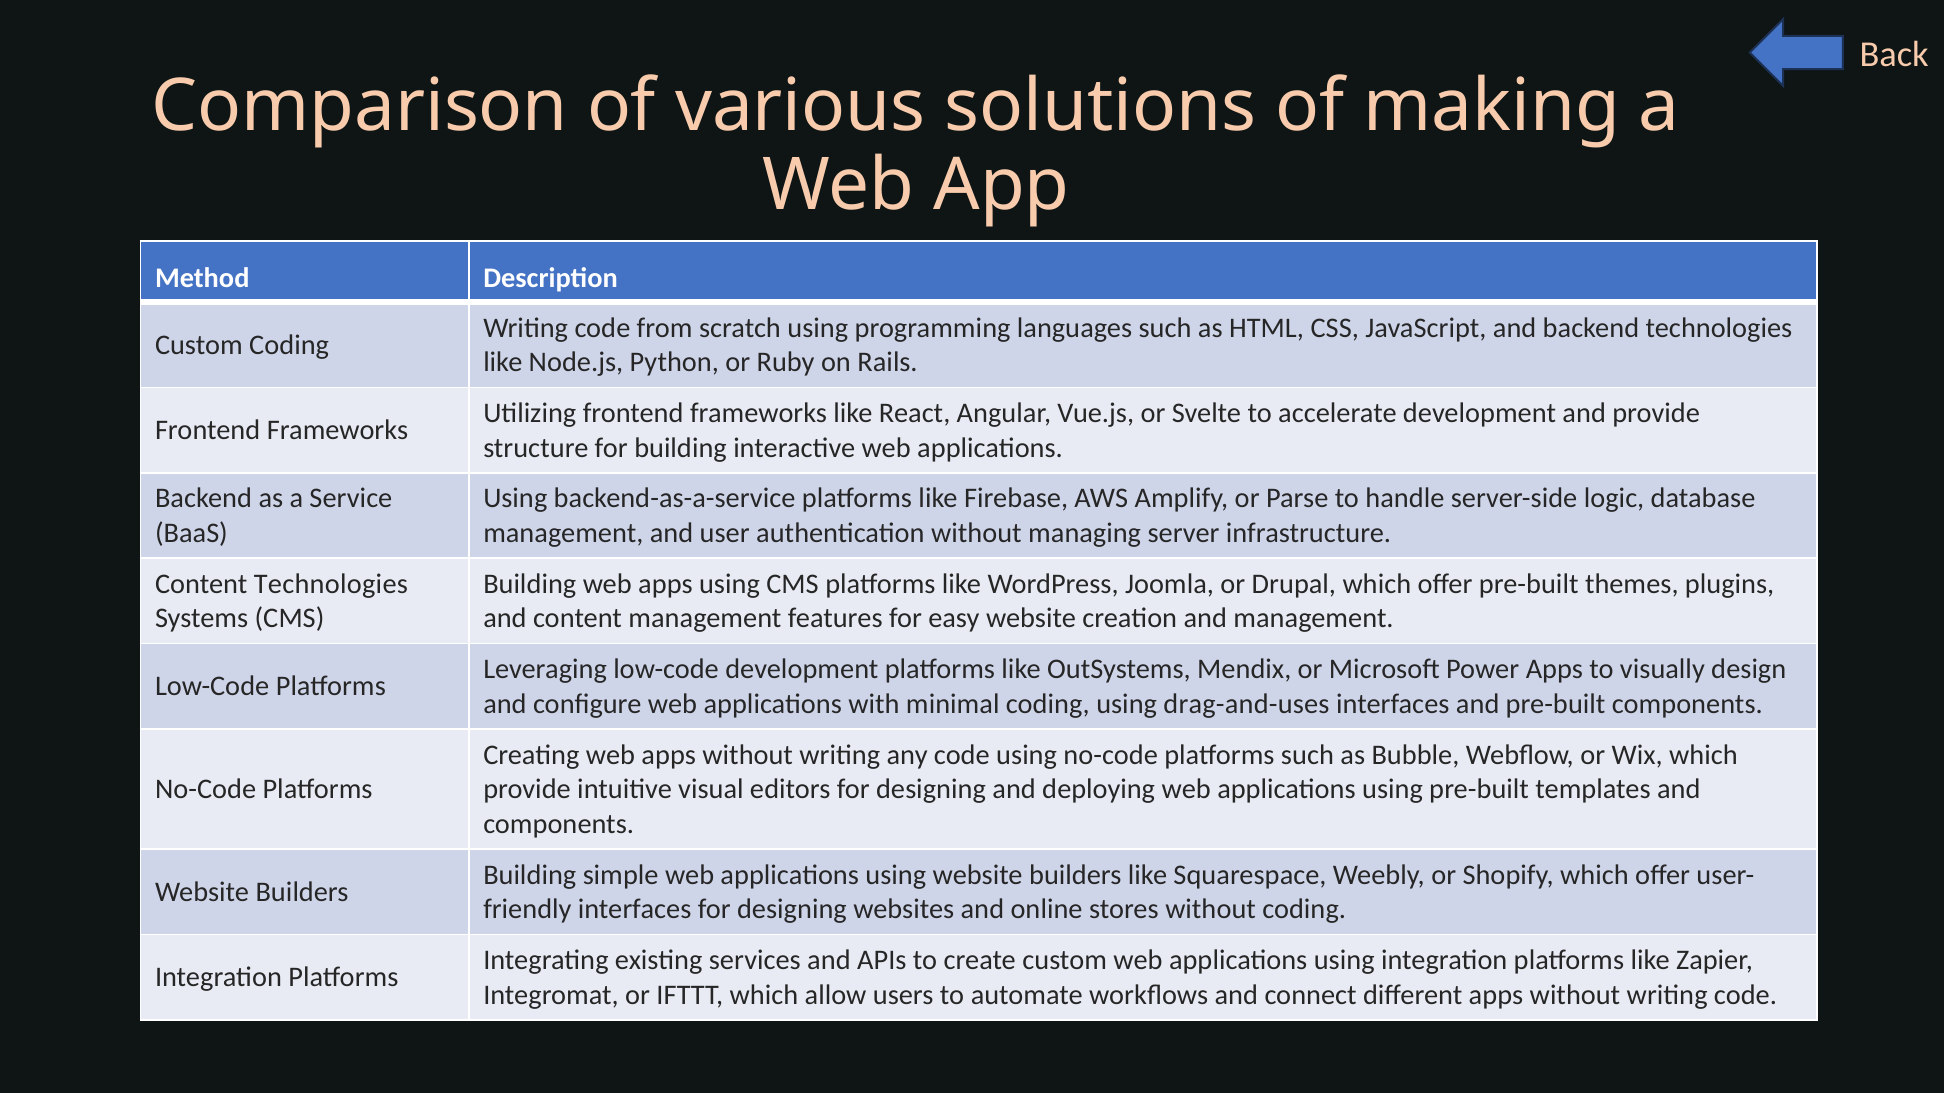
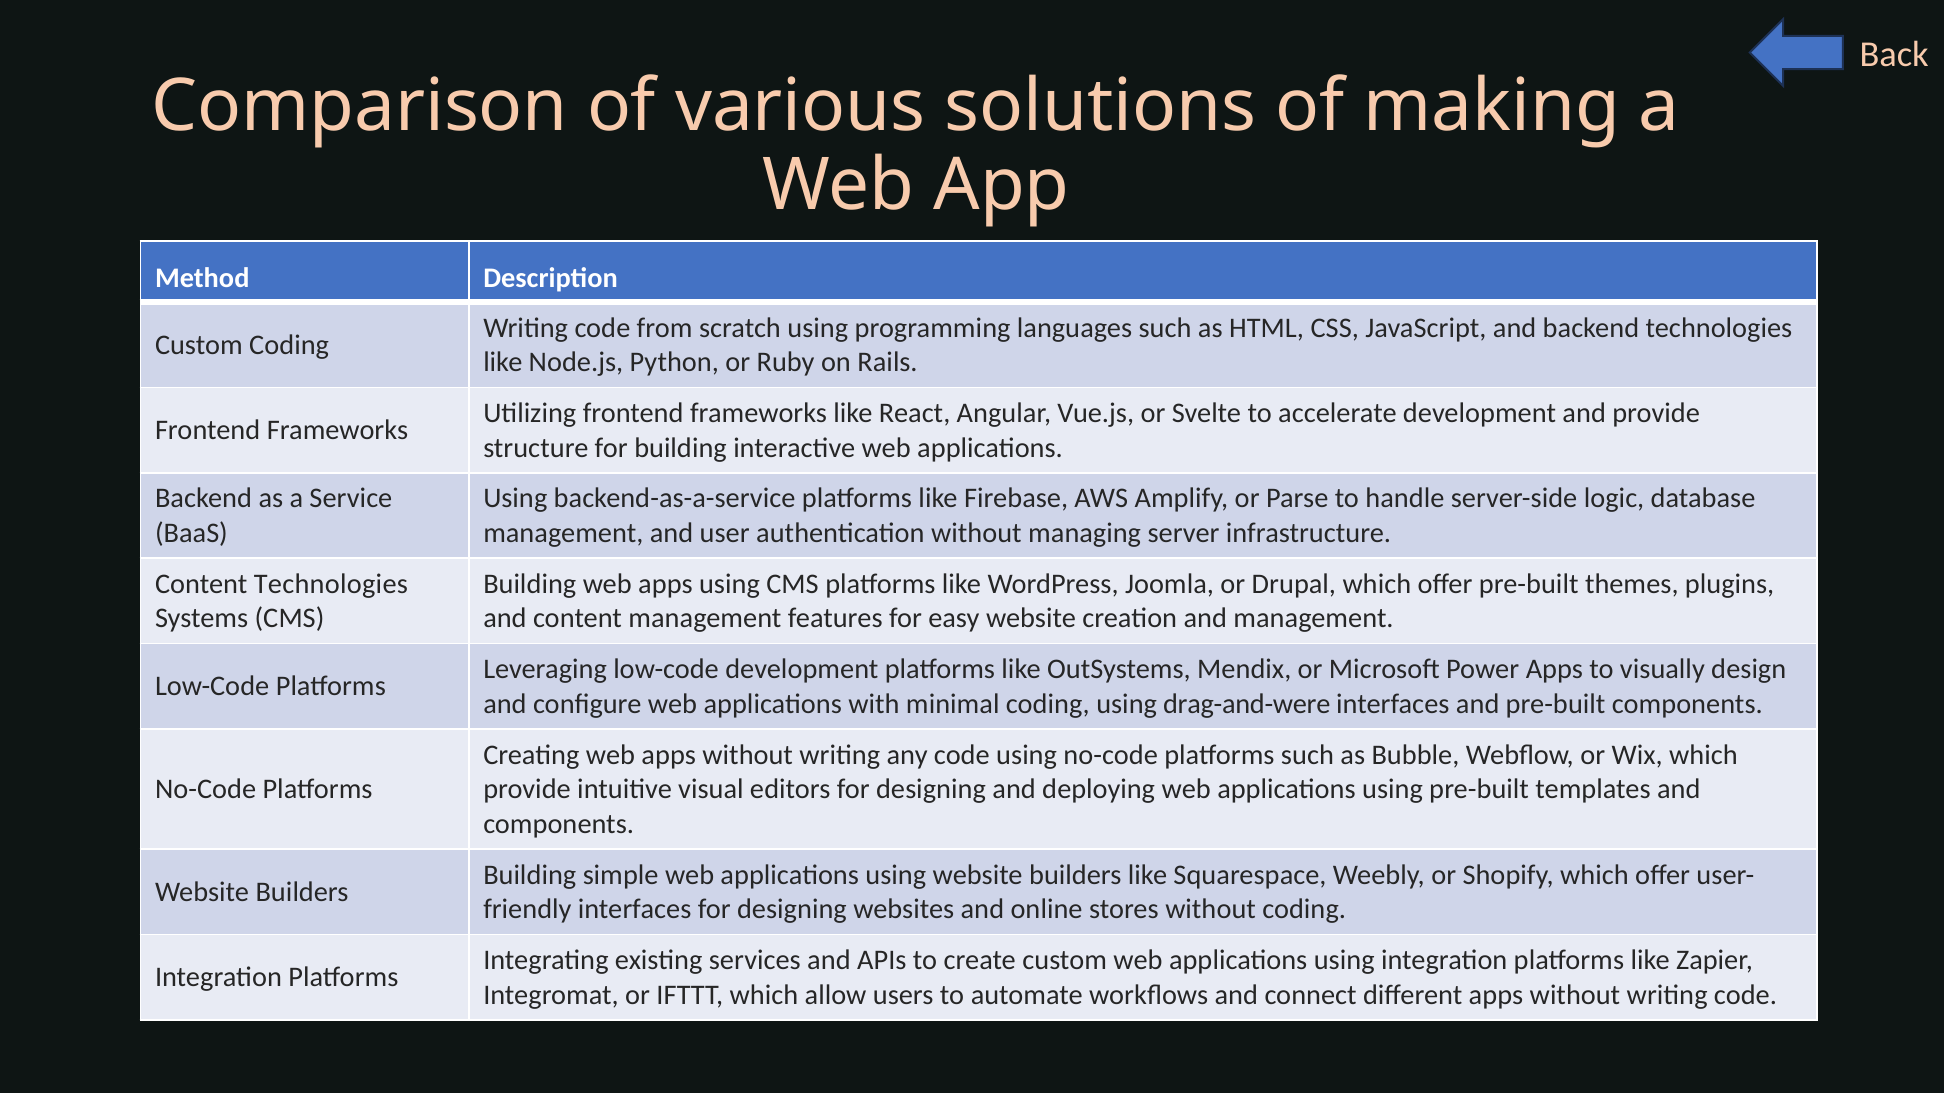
drag-and-uses: drag-and-uses -> drag-and-were (1247, 704)
